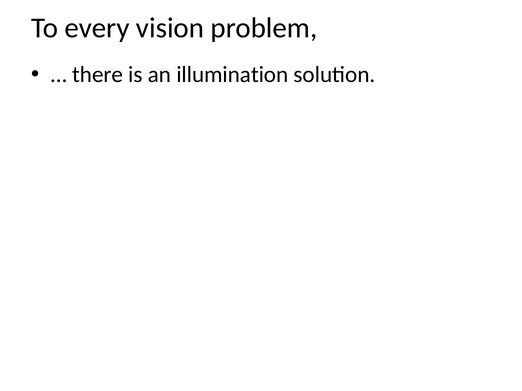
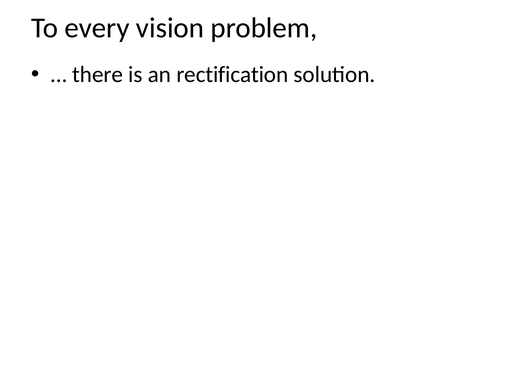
illumination: illumination -> rectification (232, 75)
